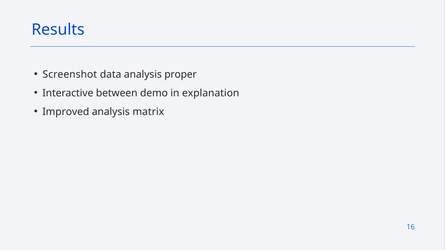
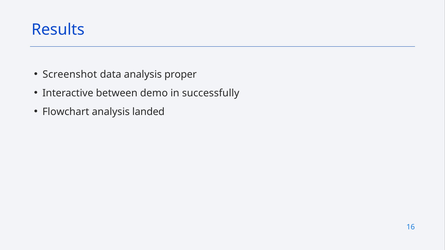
explanation: explanation -> successfully (211, 93)
Improved: Improved -> Flowchart (66, 112)
matrix: matrix -> landed (148, 112)
